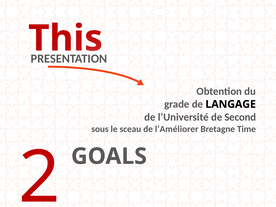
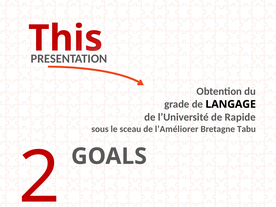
Second: Second -> Rapide (240, 117)
Time: Time -> Tabu (246, 129)
